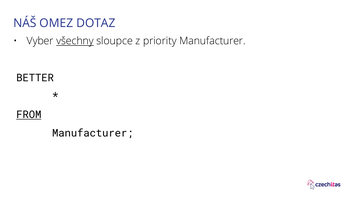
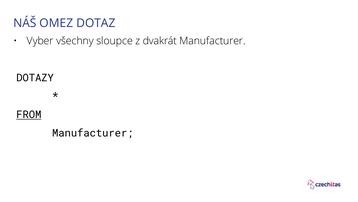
všechny underline: present -> none (75, 41)
priority: priority -> dvakrát (160, 41)
BETTER: BETTER -> DOTAZY (35, 78)
